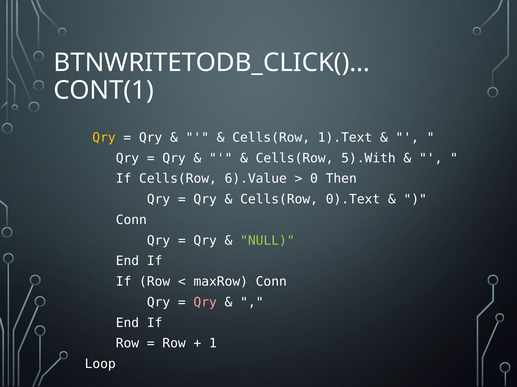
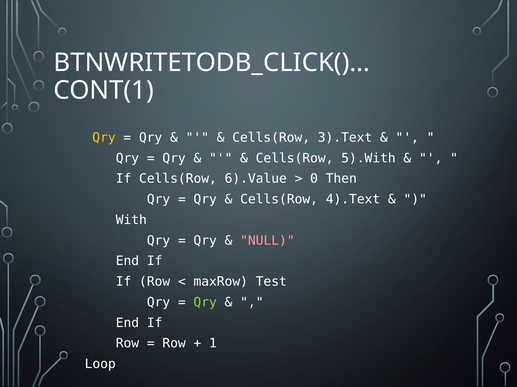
1).Text: 1).Text -> 3).Text (345, 138)
0).Text: 0).Text -> 4).Text (353, 200)
Conn: Conn -> With (131, 220)
NULL colour: light green -> pink (267, 241)
maxRow Conn: Conn -> Test (271, 282)
Qry colour: pink -> light green (205, 303)
